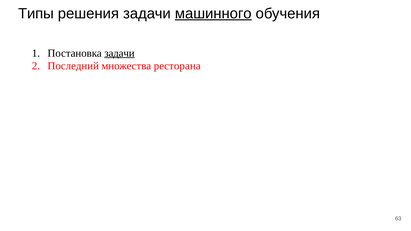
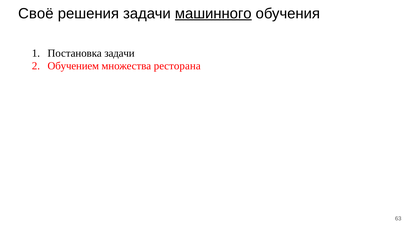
Типы: Типы -> Своё (36, 14)
задачи underline: present -> none (120, 53)
Последний: Последний -> Обучением (73, 66)
